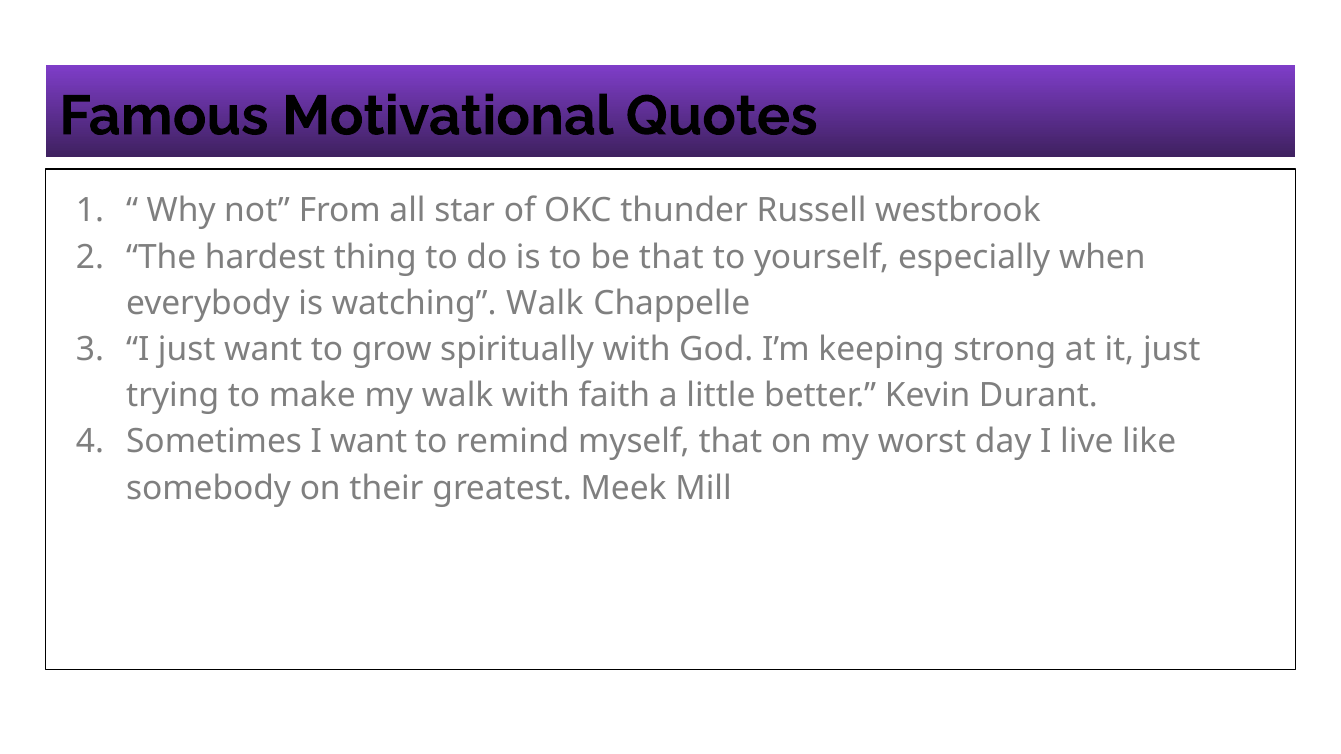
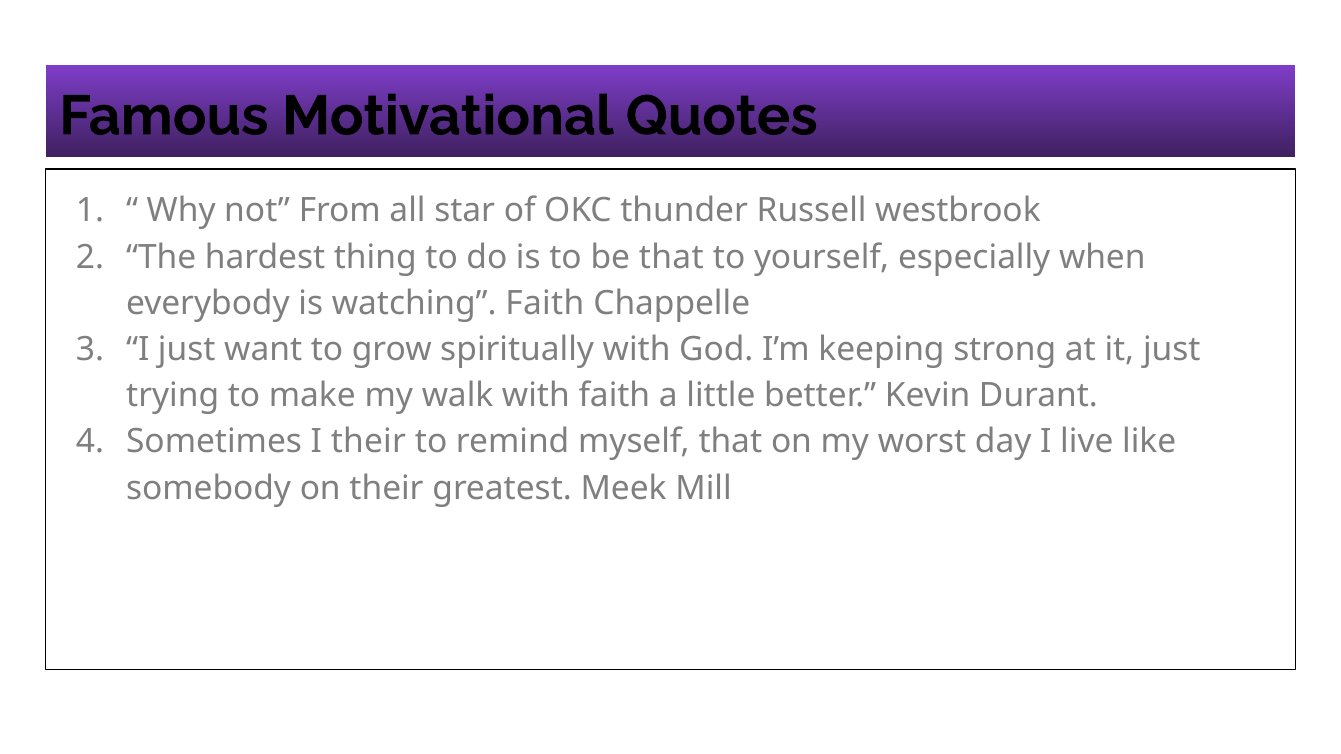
watching Walk: Walk -> Faith (545, 303)
I want: want -> their (368, 442)
